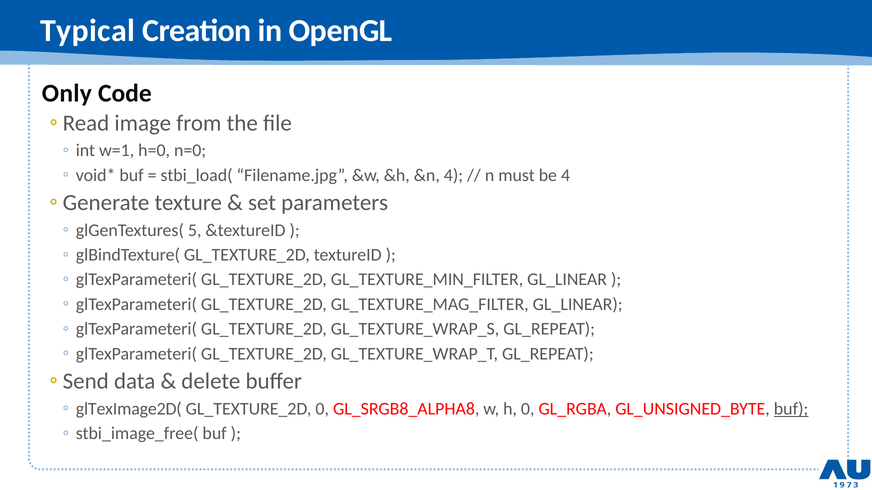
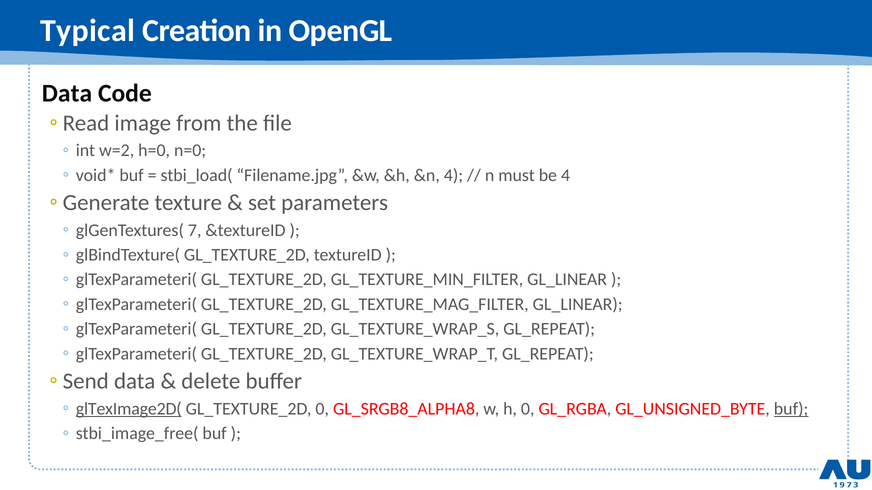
Only: Only -> Data (67, 93)
w=1: w=1 -> w=2 (117, 151)
5: 5 -> 7 (195, 230)
glTexImage2D( underline: none -> present (129, 409)
